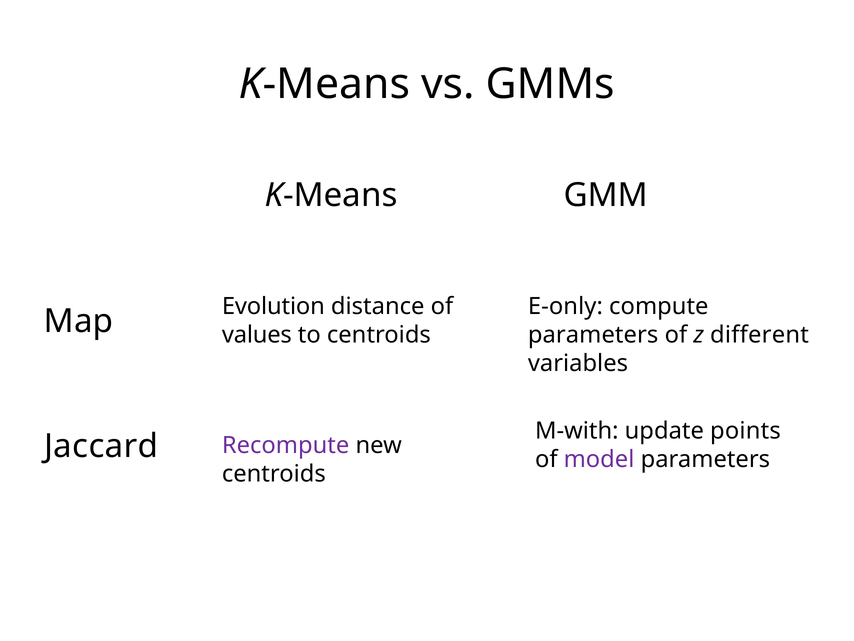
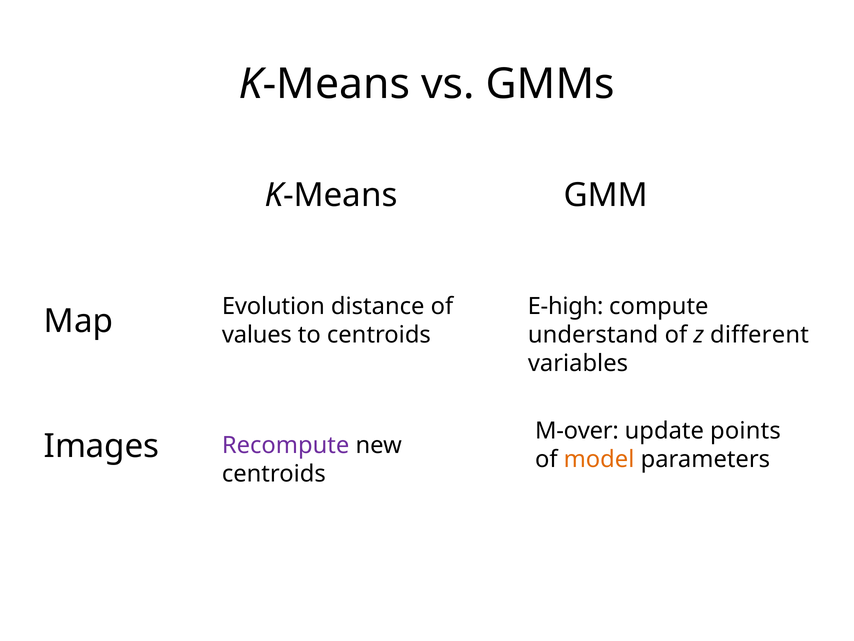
E-only: E-only -> E-high (566, 306)
parameters: parameters -> understand (593, 335)
M-with: M-with -> M-over (577, 431)
Jaccard: Jaccard -> Images (101, 446)
model colour: purple -> orange (599, 459)
